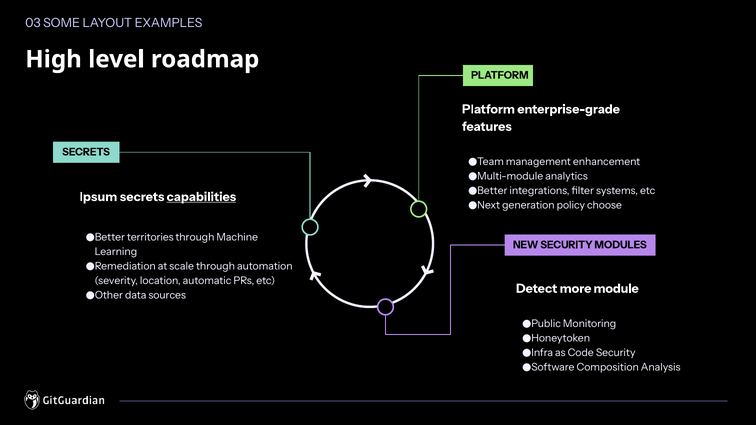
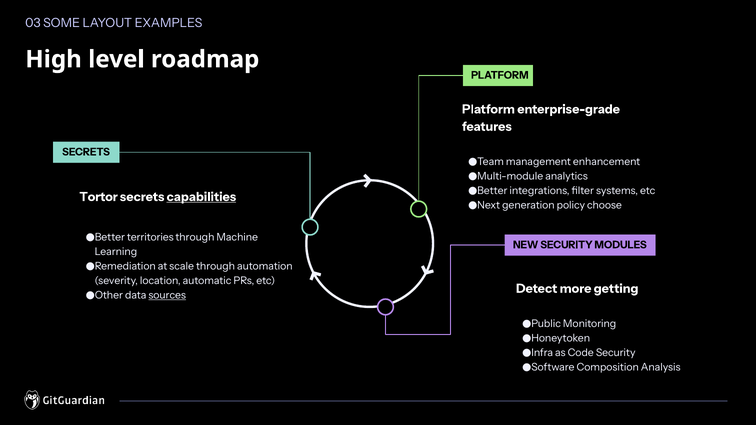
Ipsum: Ipsum -> Tortor (99, 197)
module: module -> getting (616, 289)
sources underline: none -> present (167, 296)
